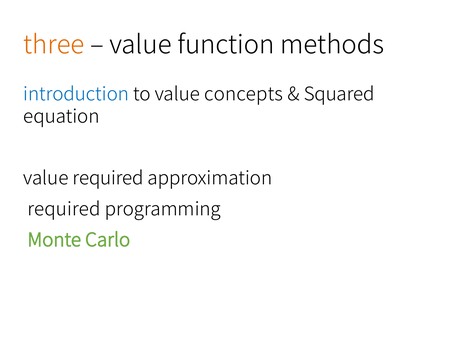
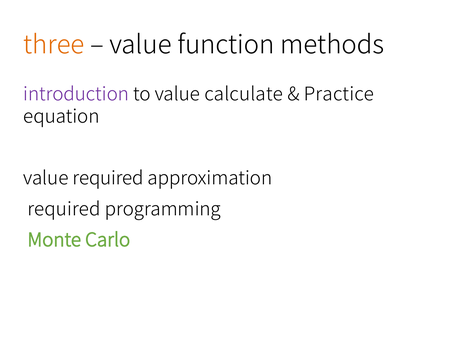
introduction colour: blue -> purple (76, 94)
concepts: concepts -> calculate (244, 94)
Squared: Squared -> Practice (339, 94)
